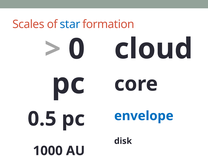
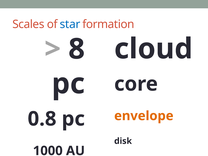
0: 0 -> 8 (77, 49)
envelope colour: blue -> orange (144, 116)
0.5: 0.5 -> 0.8 (42, 119)
